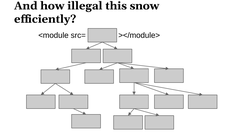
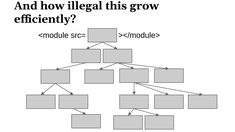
snow: snow -> grow (144, 6)
